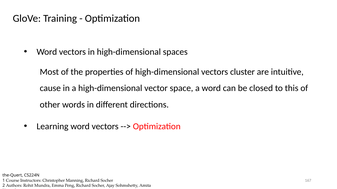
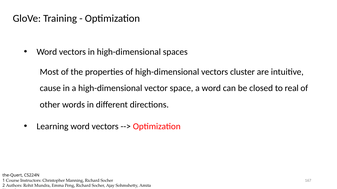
this: this -> real (292, 88)
